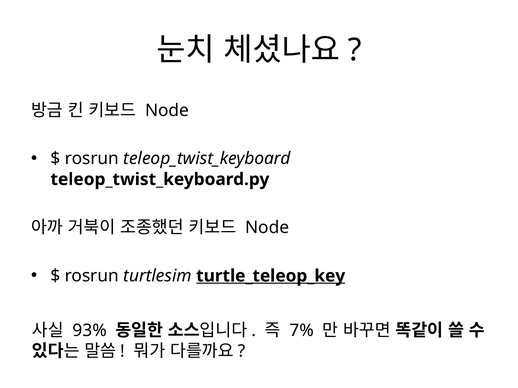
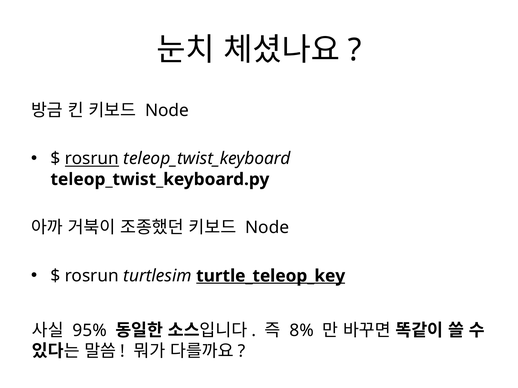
rosrun underline: none -> present (92, 159)
93%: 93% -> 95% (90, 331)
7%: 7% -> 8% (302, 331)
